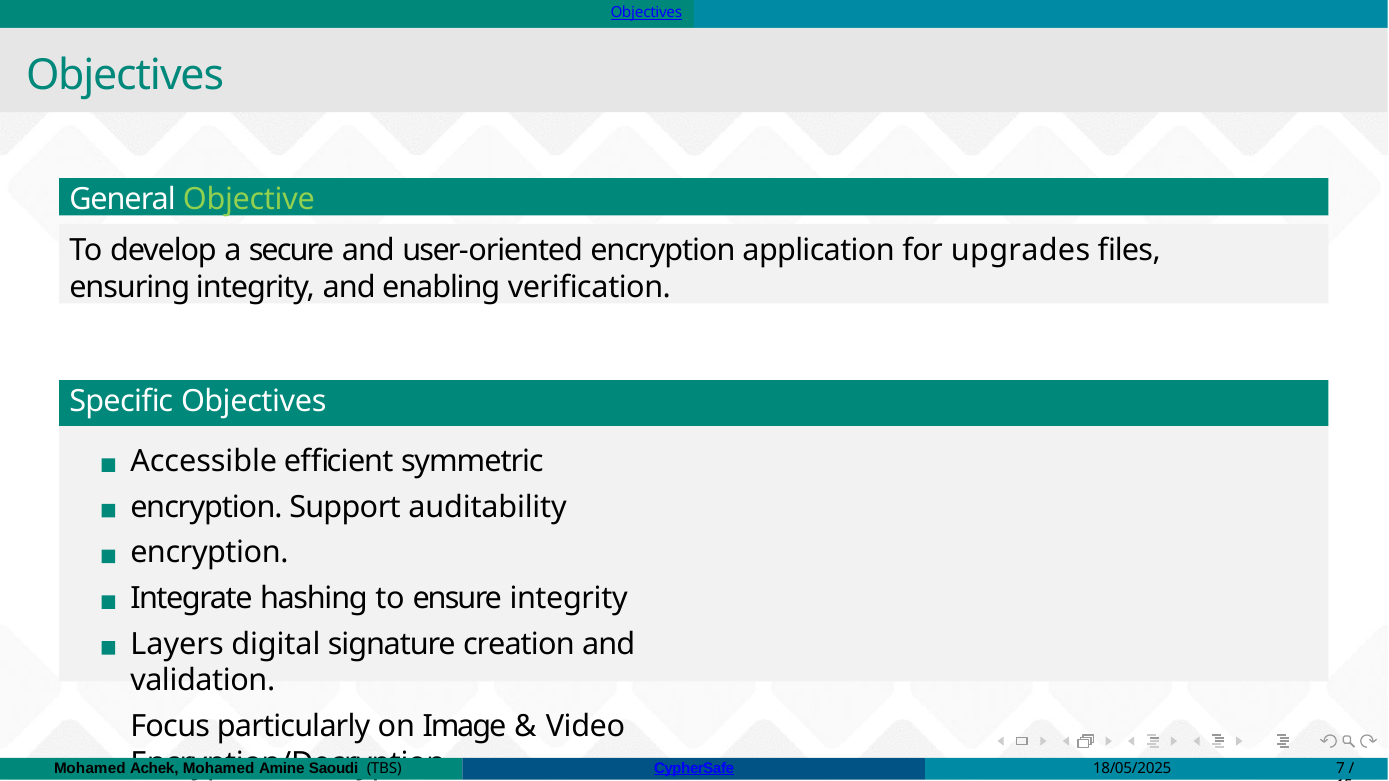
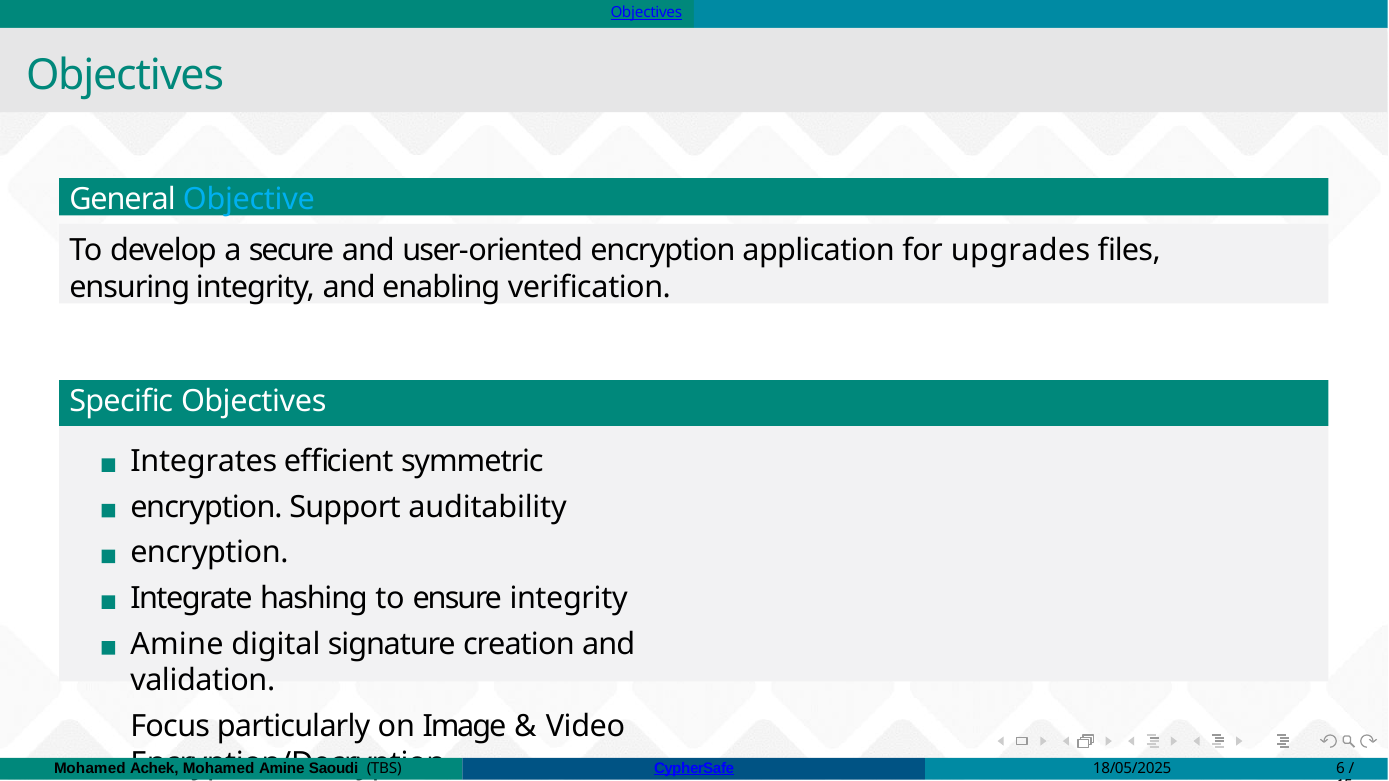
Objective colour: light green -> light blue (249, 199)
Accessible: Accessible -> Integrates (204, 462)
Layers: Layers -> Amine (177, 645)
7: 7 -> 6 (1341, 769)
